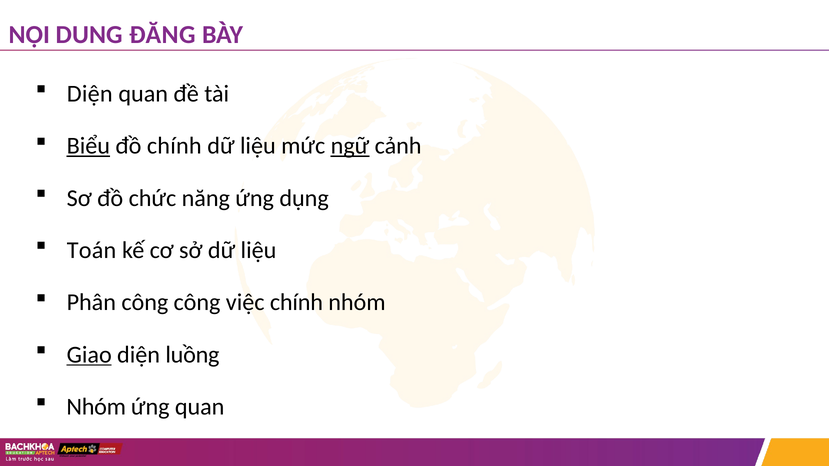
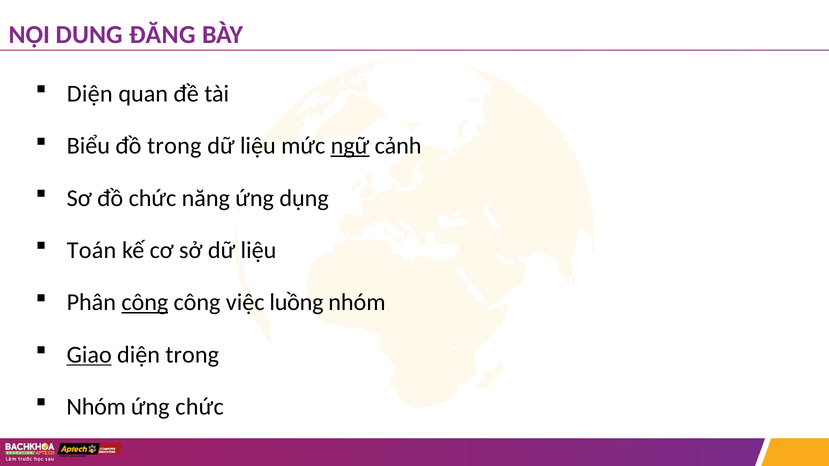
Biểu underline: present -> none (88, 146)
đồ chính: chính -> trong (174, 146)
công underline: none -> present (145, 303)
việc chính: chính -> luồng (297, 303)
diện luồng: luồng -> trong (192, 355)
ứng quan: quan -> chức (200, 407)
